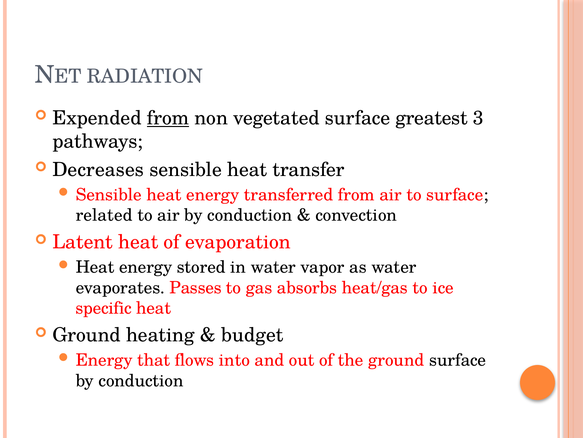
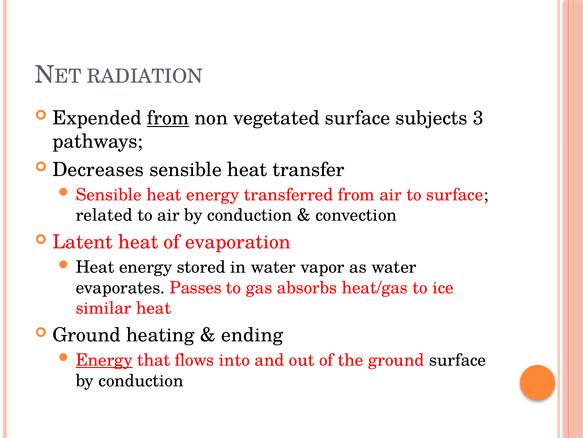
greatest: greatest -> subjects (432, 118)
specific: specific -> similar (104, 308)
budget: budget -> ending (252, 335)
Energy underline: none -> present (104, 360)
